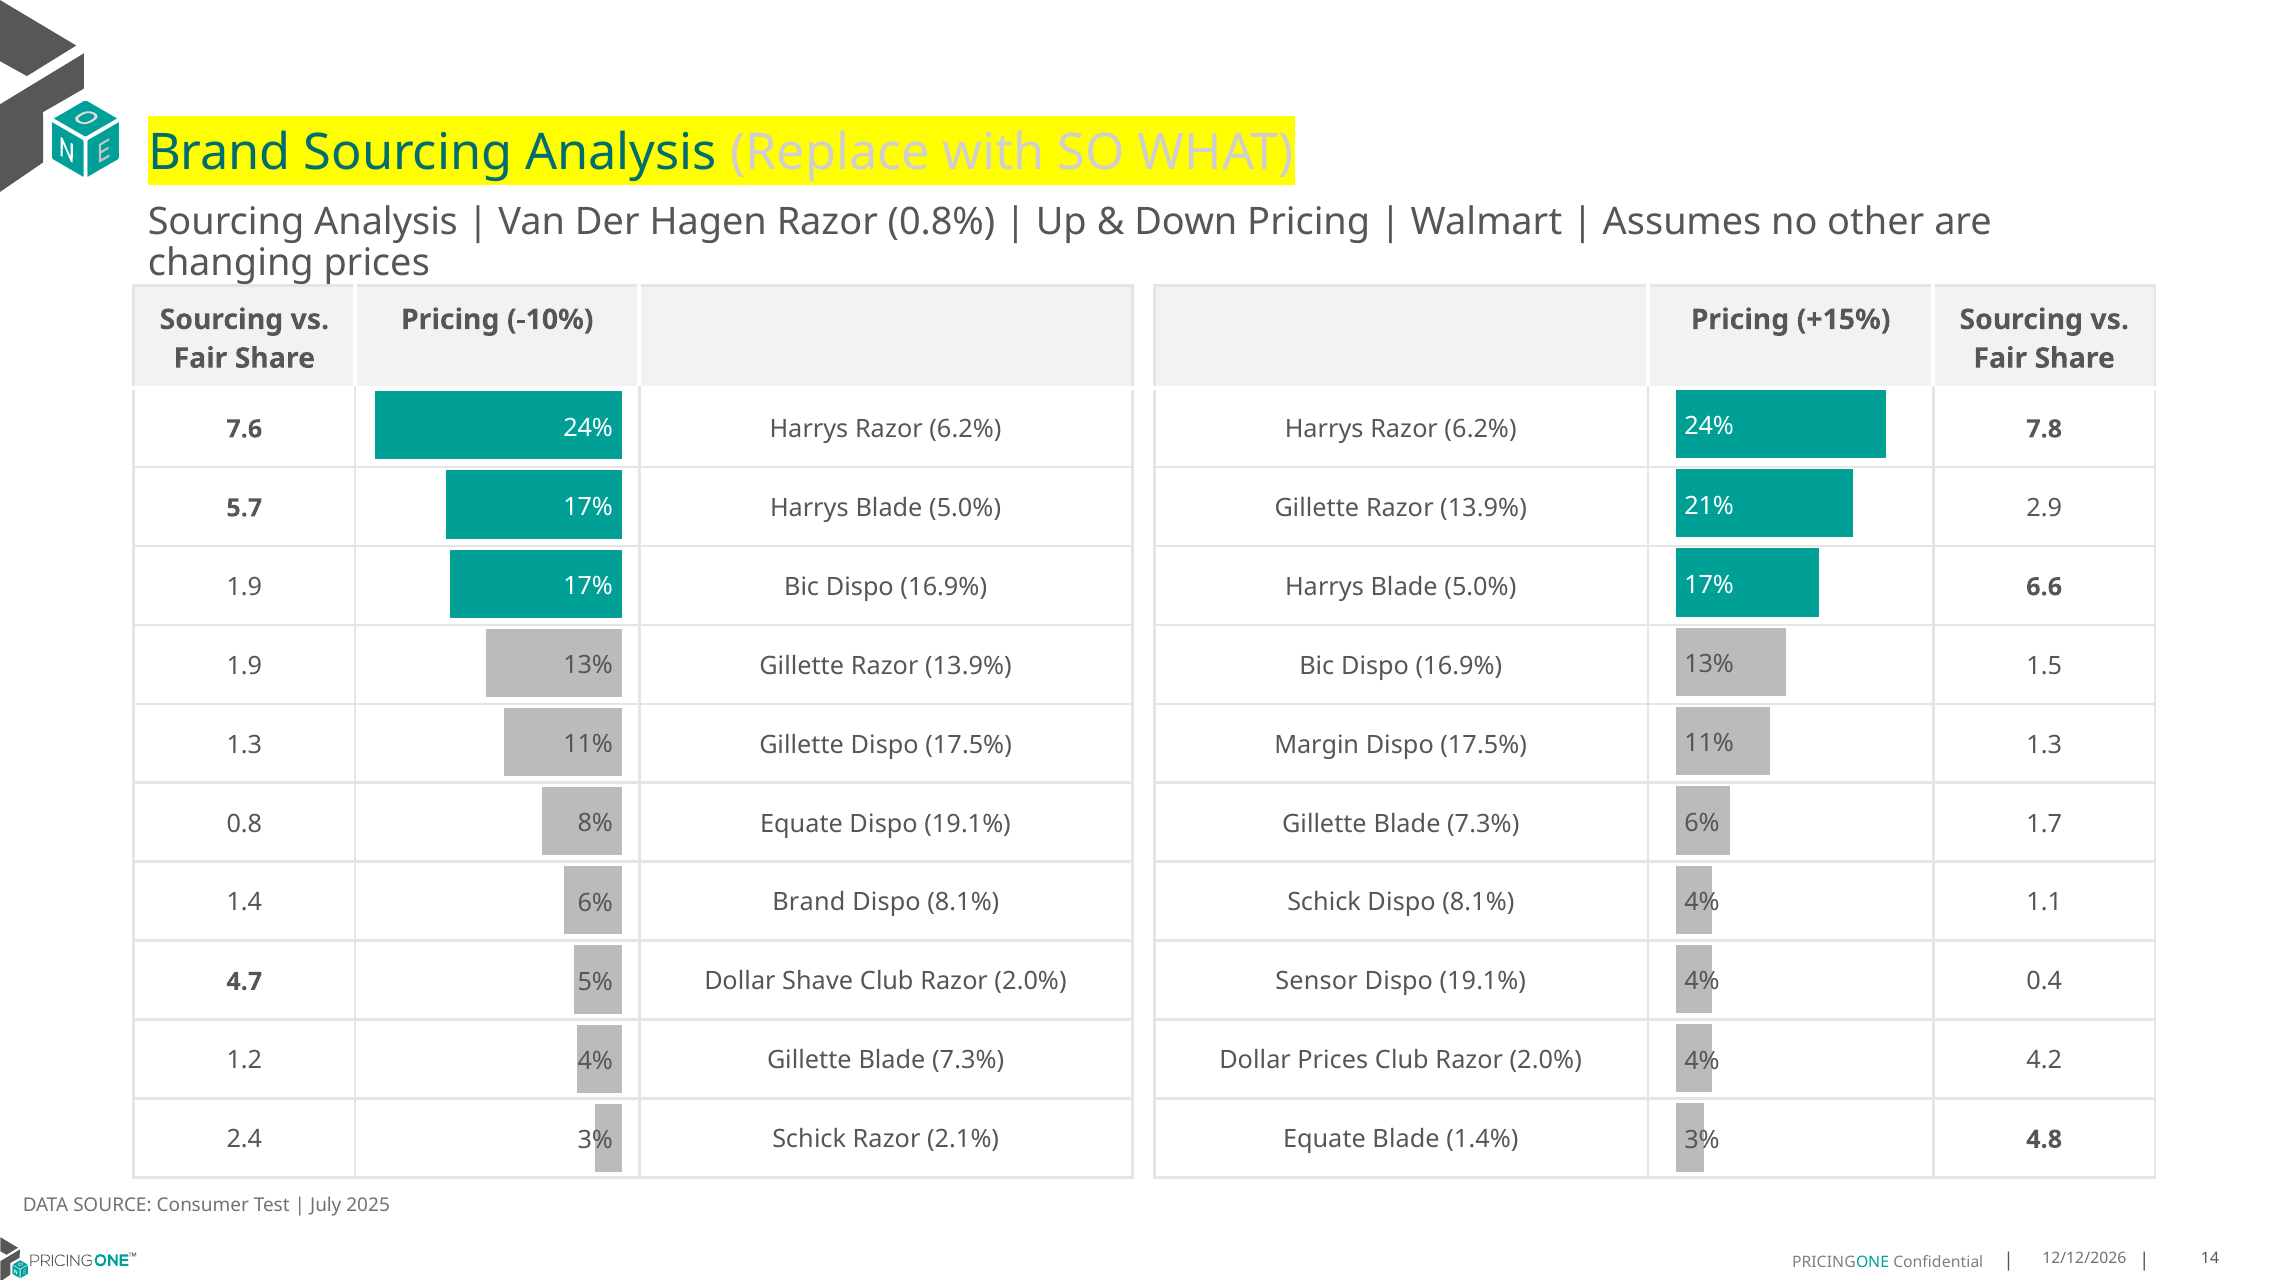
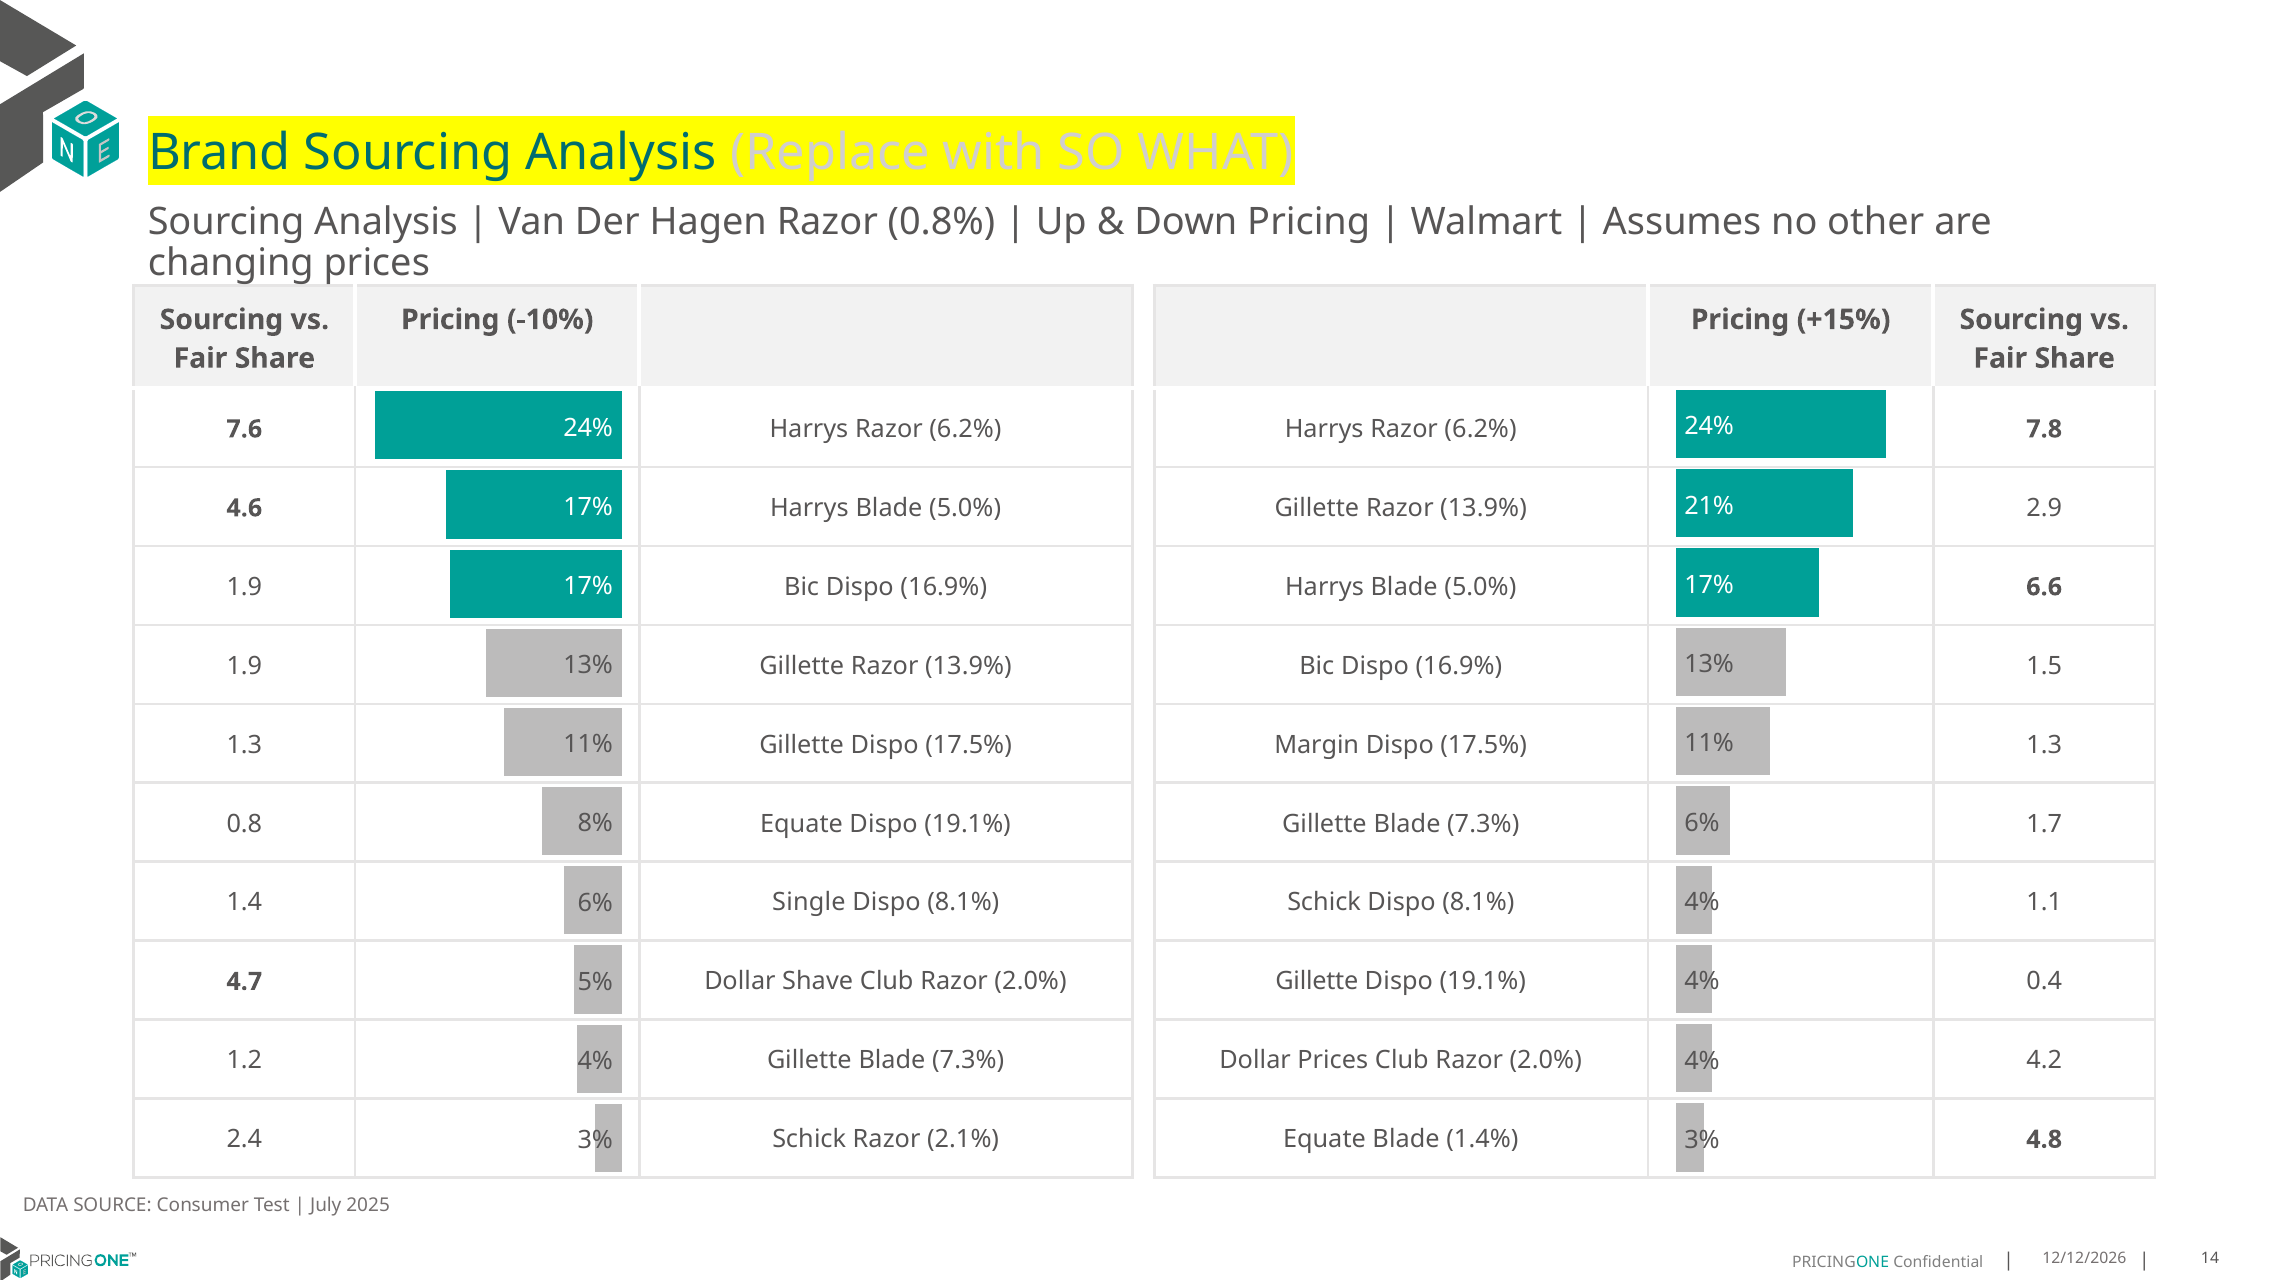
5.7: 5.7 -> 4.6 (244, 508)
1.4 Brand: Brand -> Single (809, 902)
Sensor: Sensor -> Gillette (1317, 981)
